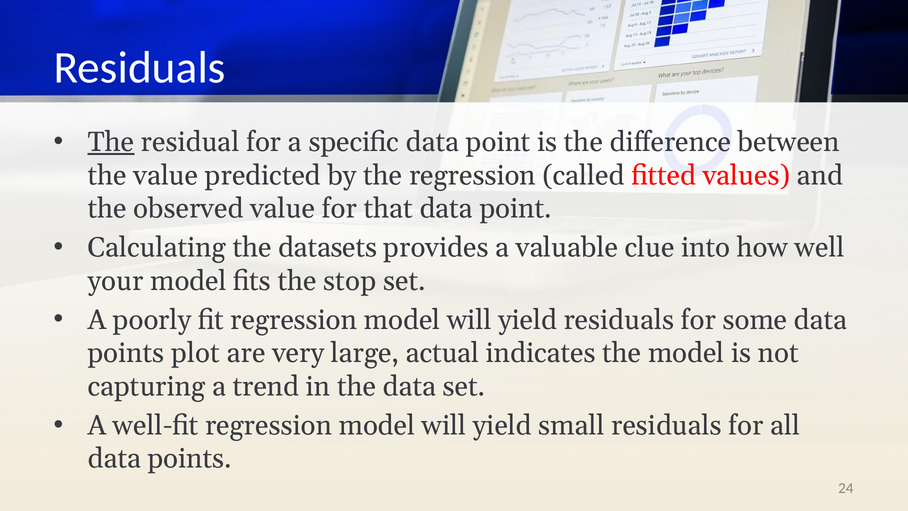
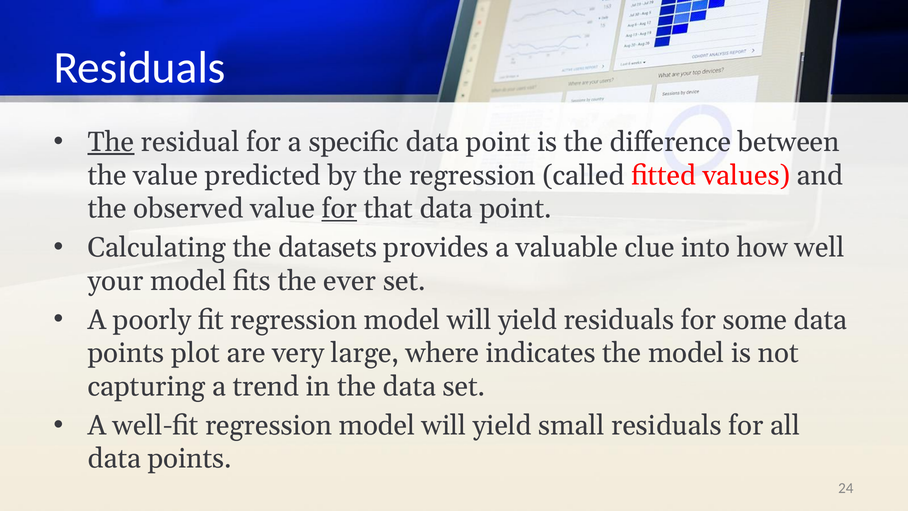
for underline: none -> present (339, 209)
stop: stop -> ever (350, 281)
actual: actual -> where (443, 353)
